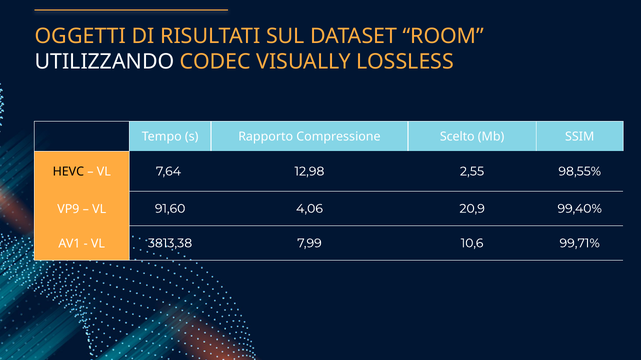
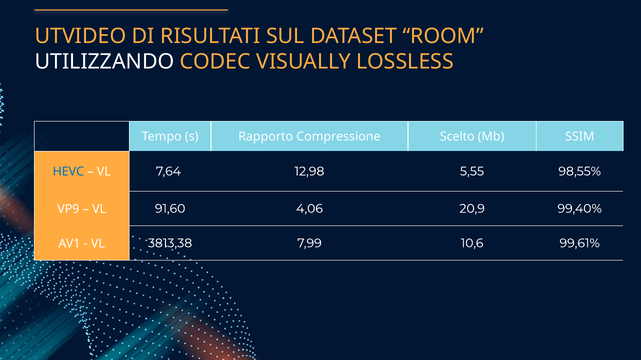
OGGETTI: OGGETTI -> UTVIDEO (80, 36)
HEVC colour: black -> blue (68, 172)
2,55: 2,55 -> 5,55 (472, 172)
99,71%: 99,71% -> 99,61% (580, 244)
